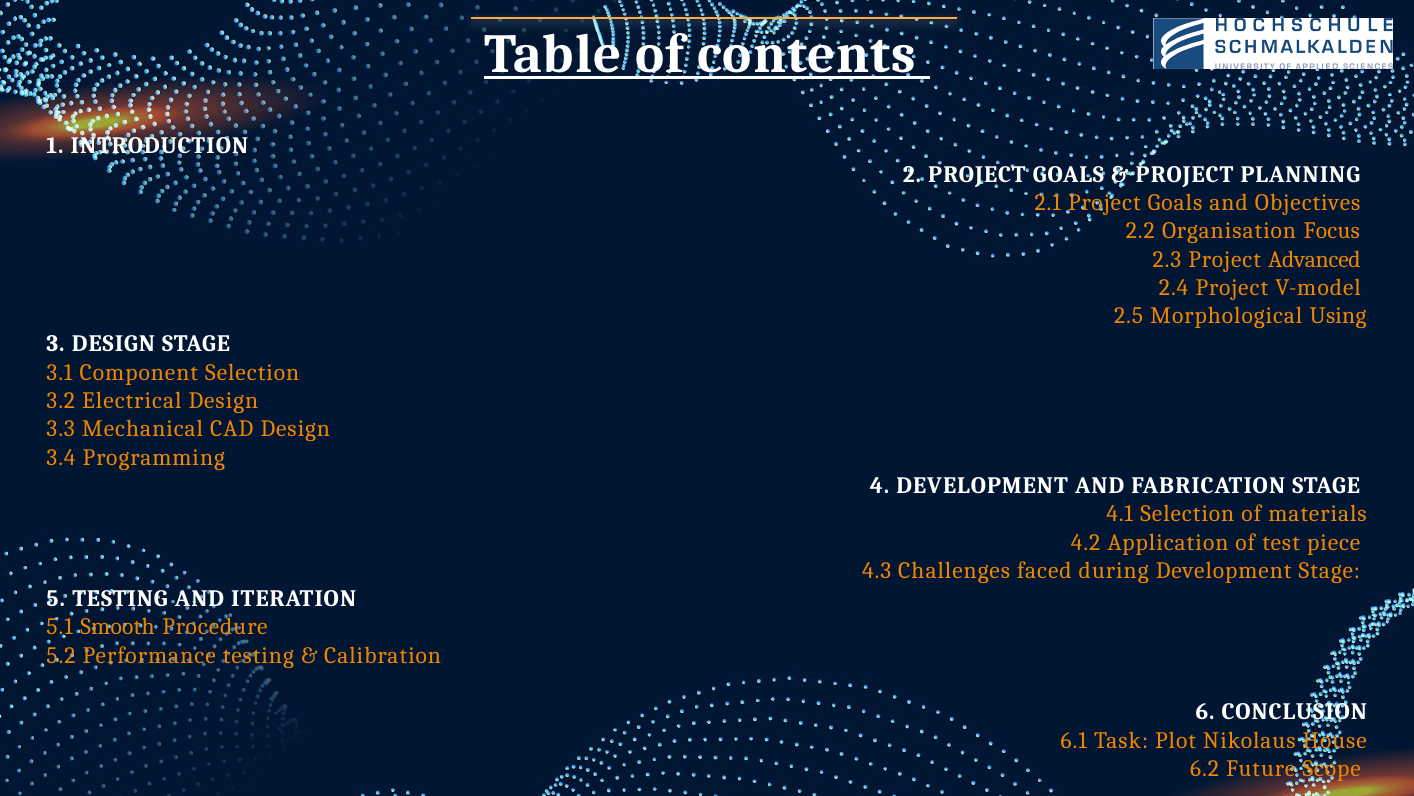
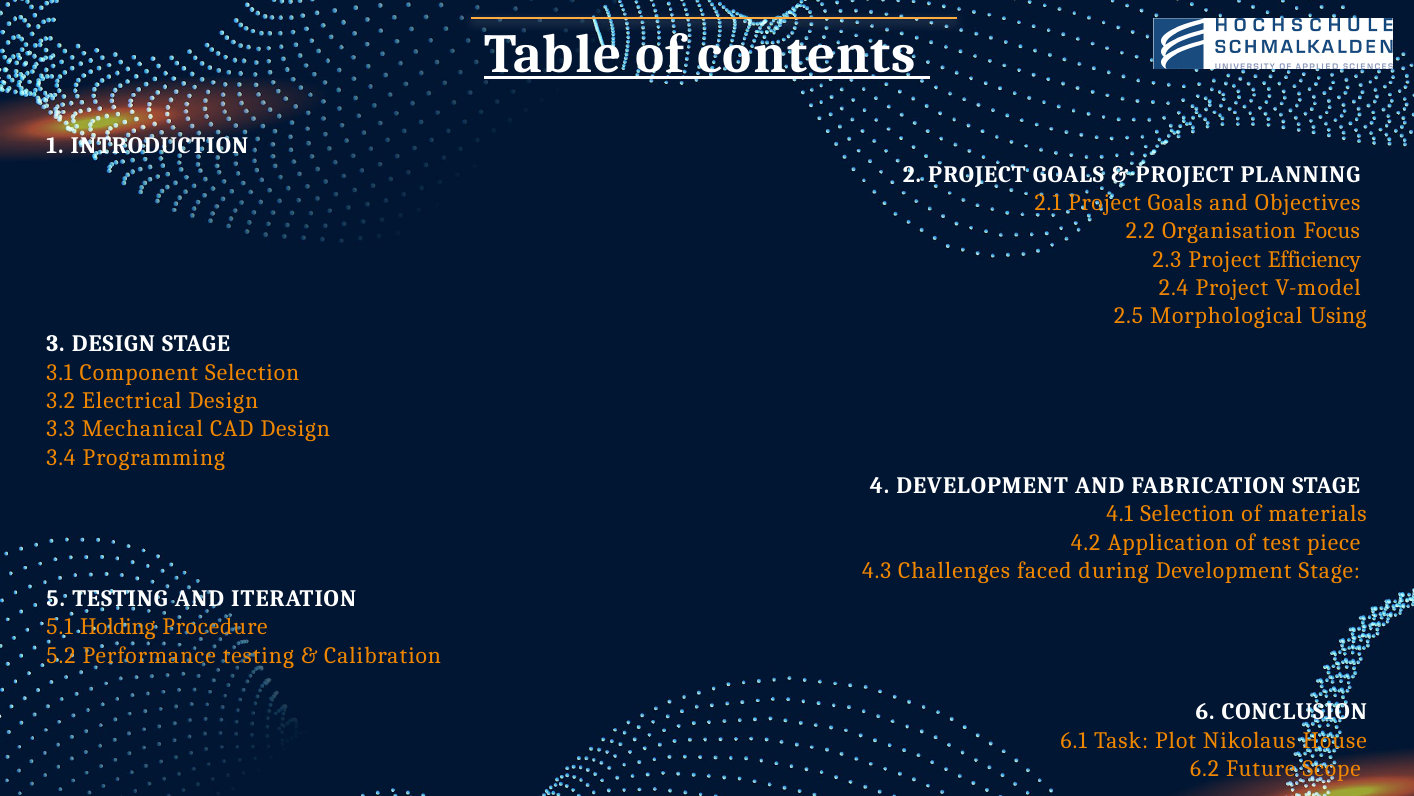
Advanced: Advanced -> Efficiency (1314, 259)
Smooth: Smooth -> Holding (118, 627)
